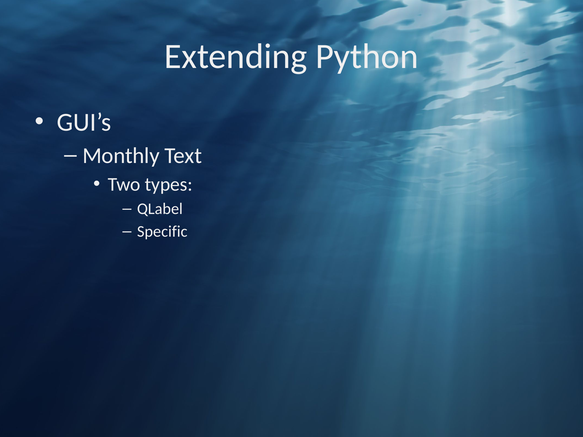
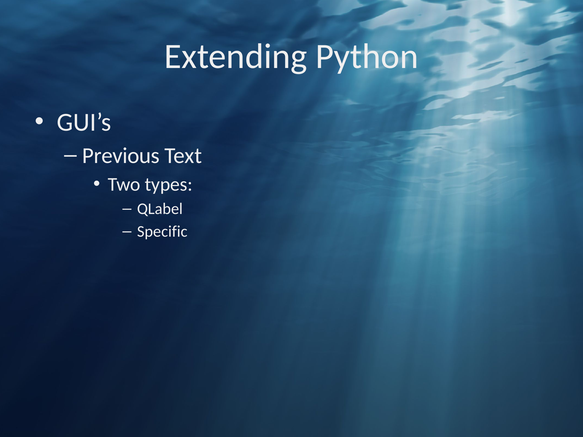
Monthly: Monthly -> Previous (121, 156)
